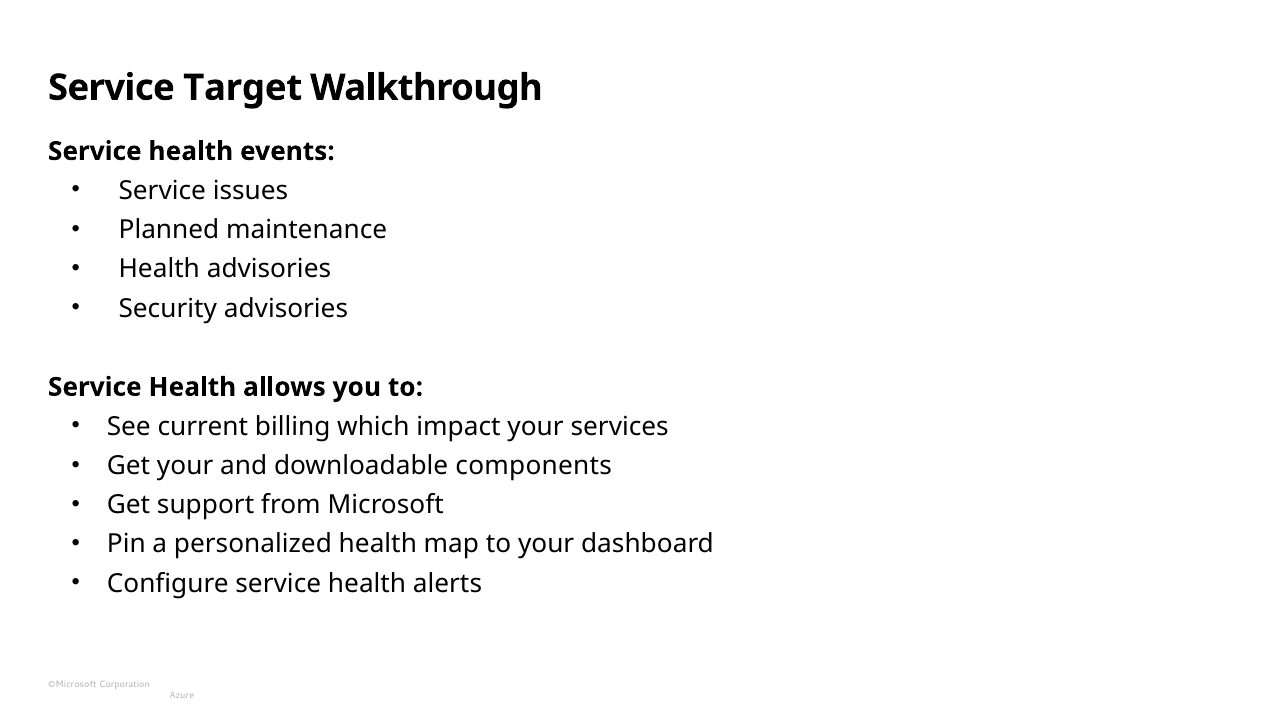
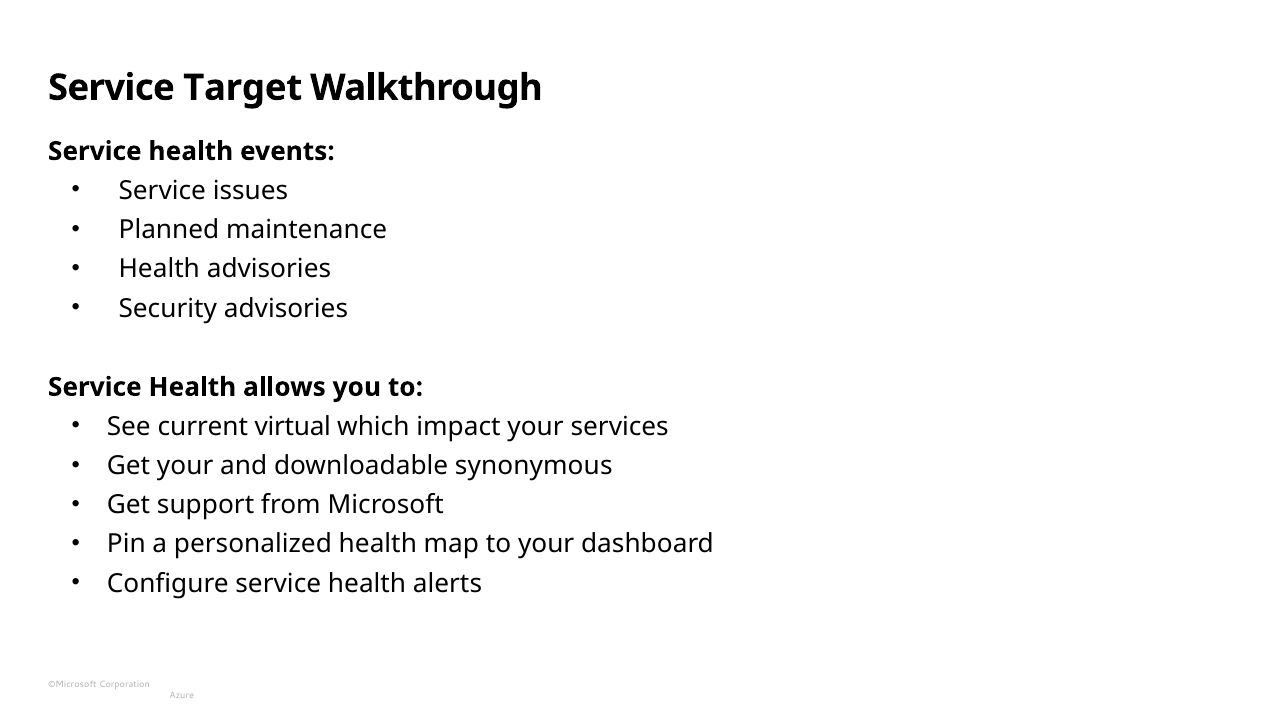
billing: billing -> virtual (293, 426)
components: components -> synonymous (534, 466)
